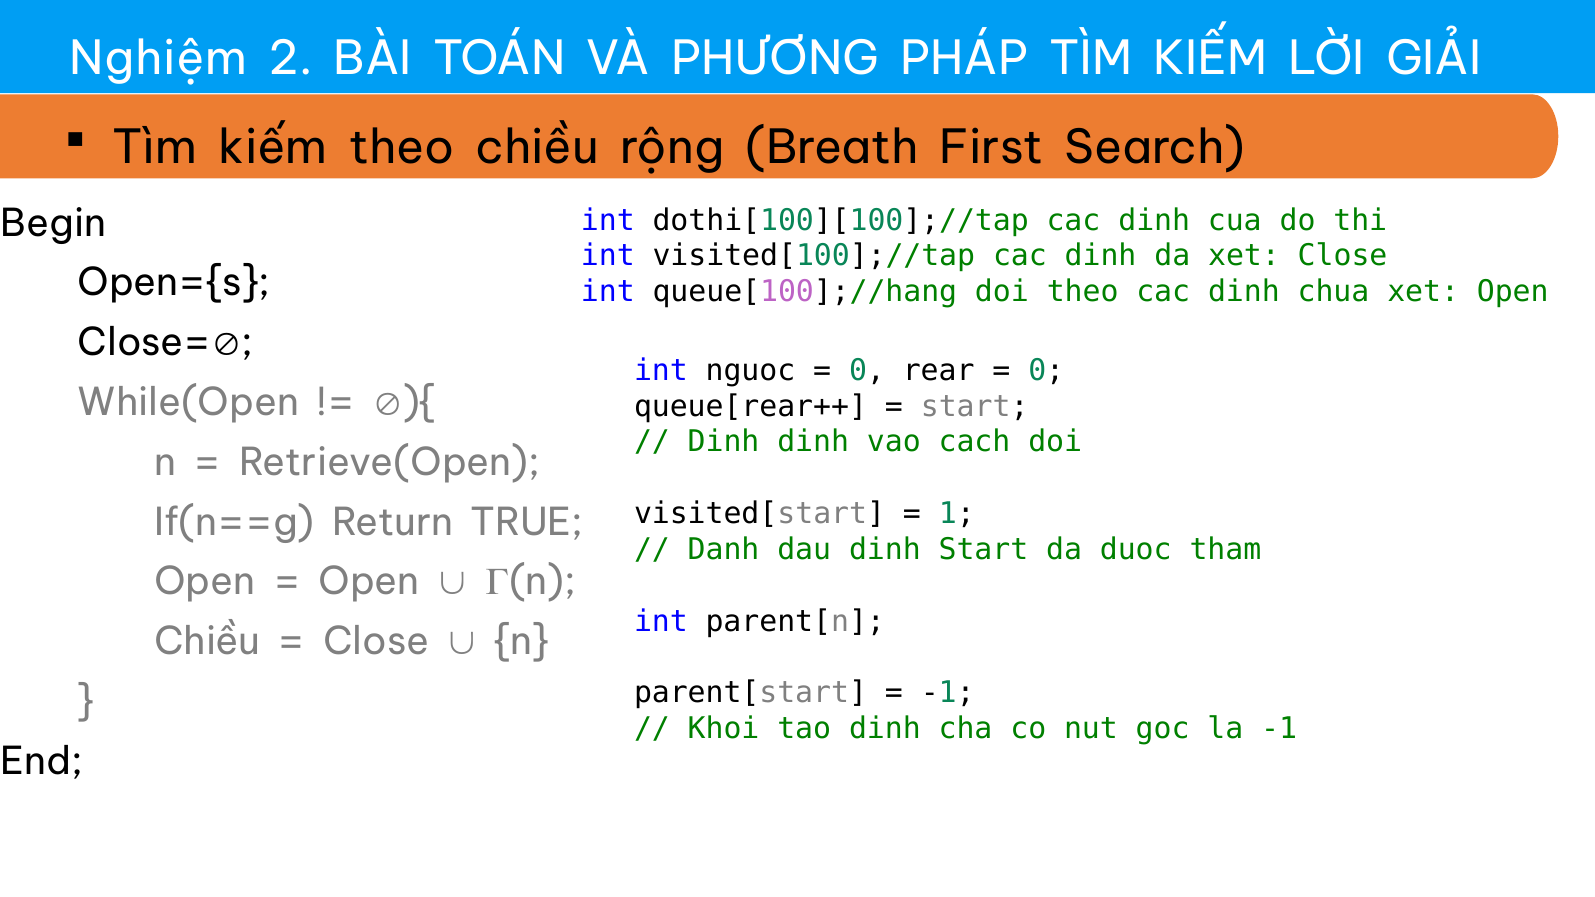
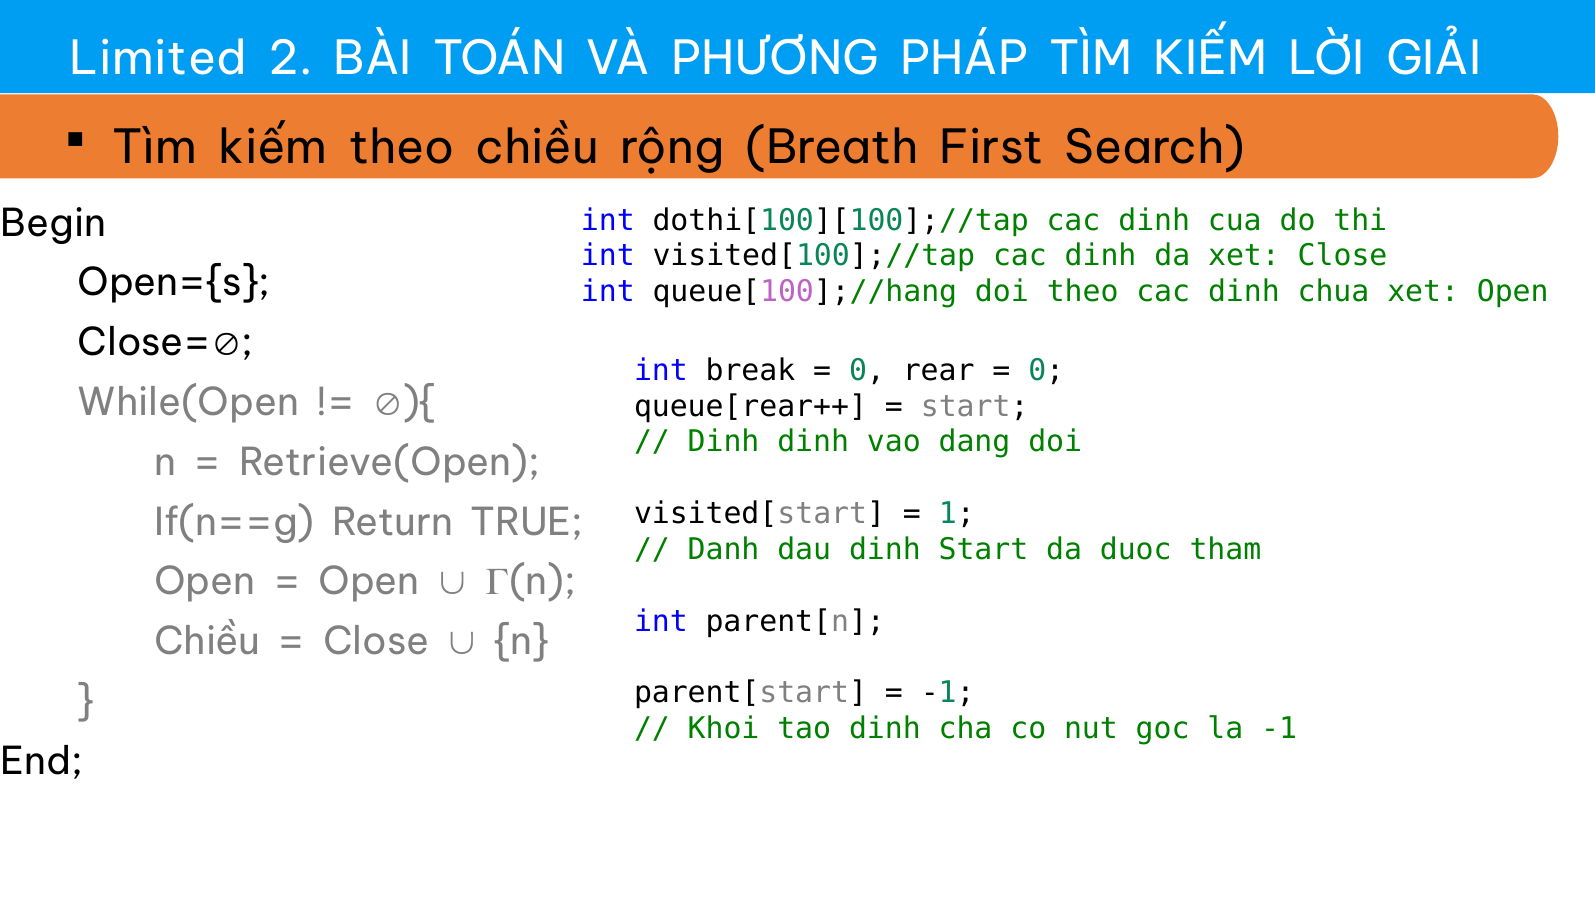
Nghiệm: Nghiệm -> Limited (158, 59)
nguoc: nguoc -> break (750, 371)
cach: cach -> dang (974, 442)
